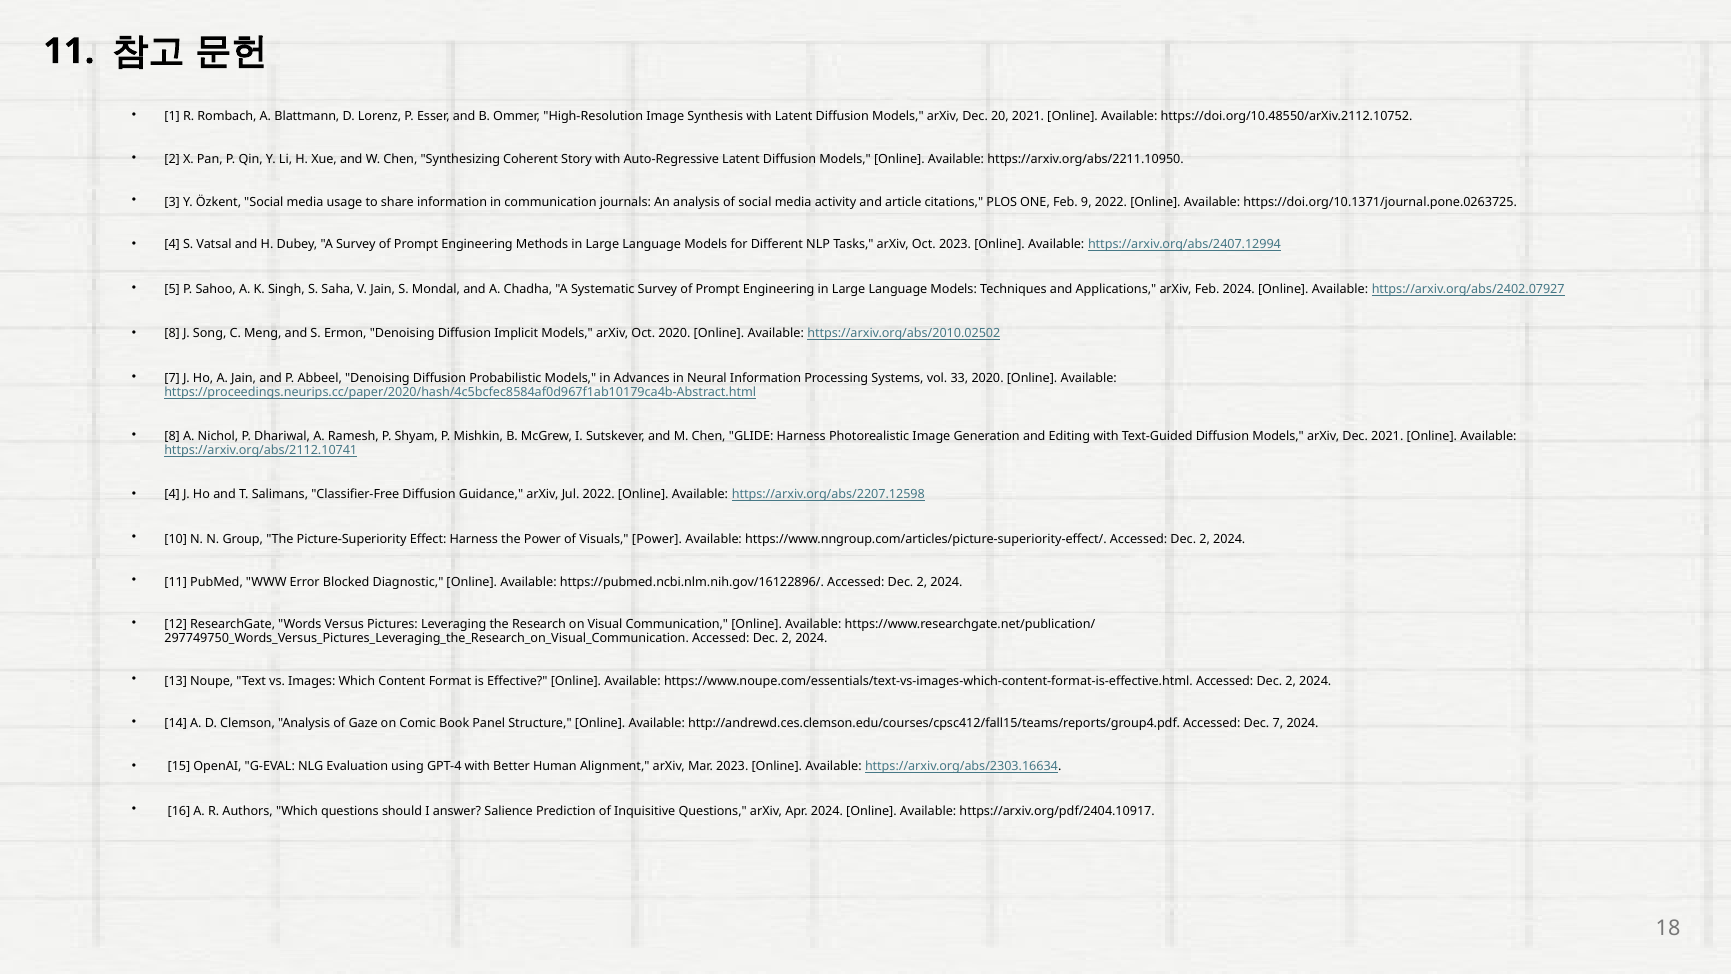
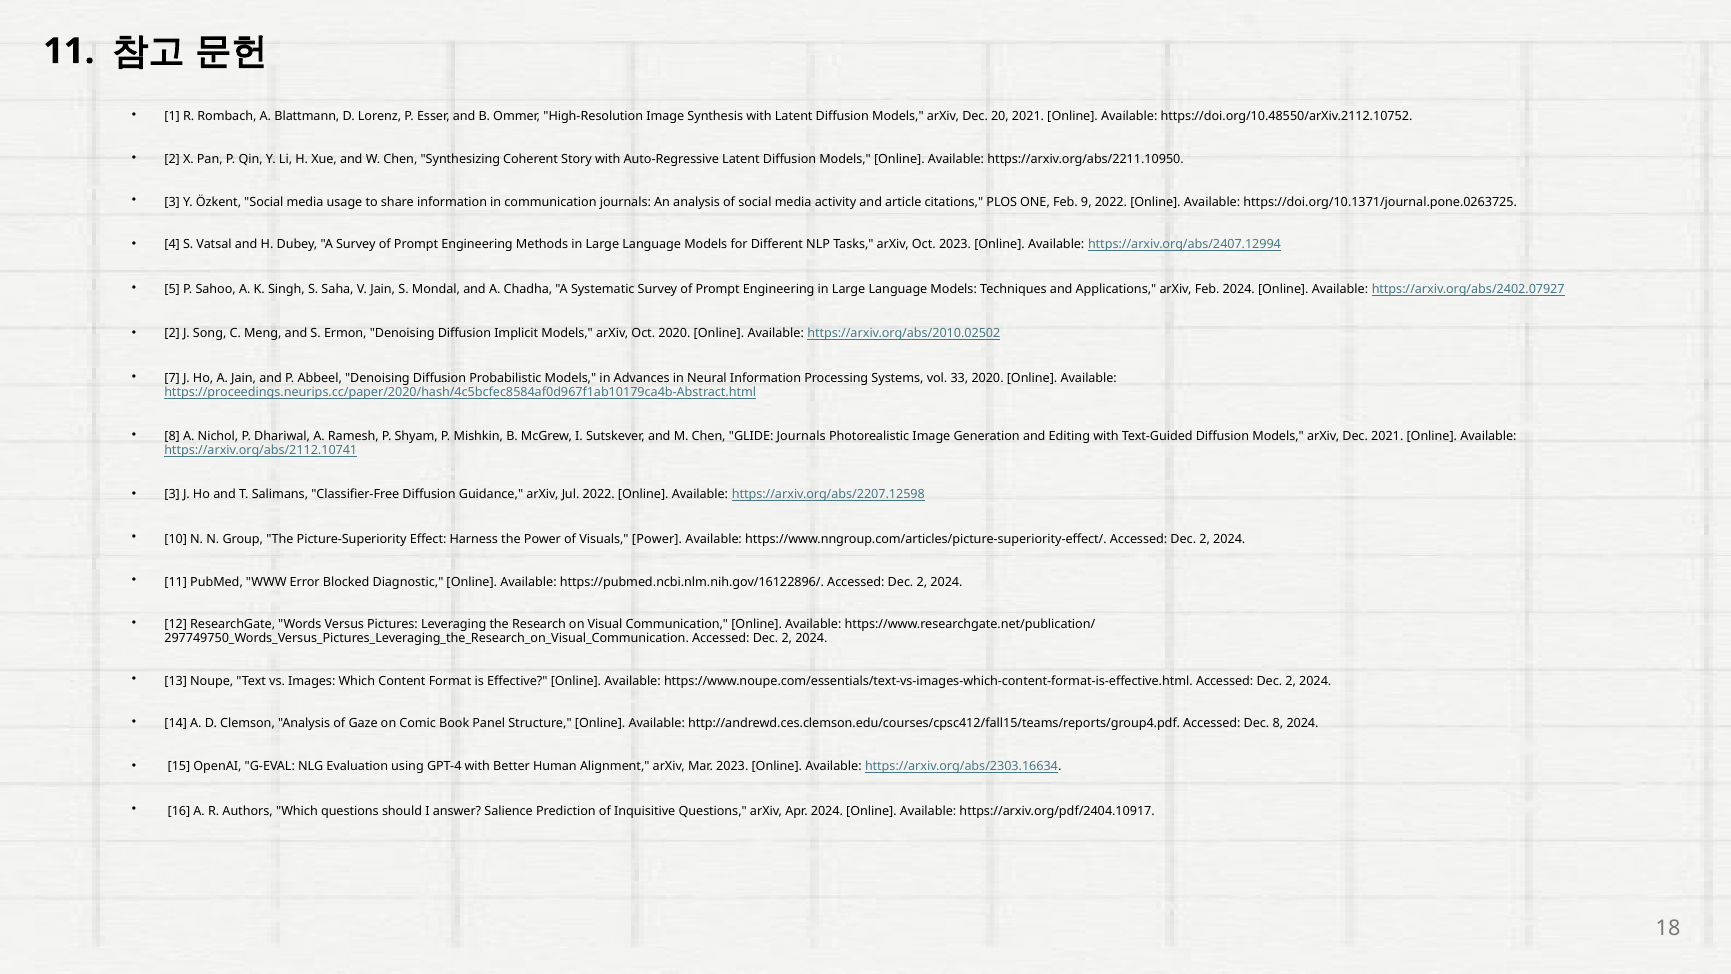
8: 8 -> 2 (172, 334)
GLIDE Harness: Harness -> Journals (801, 436)
4: 4 -> 3 (172, 494)
Dec 7: 7 -> 8 (1278, 723)
